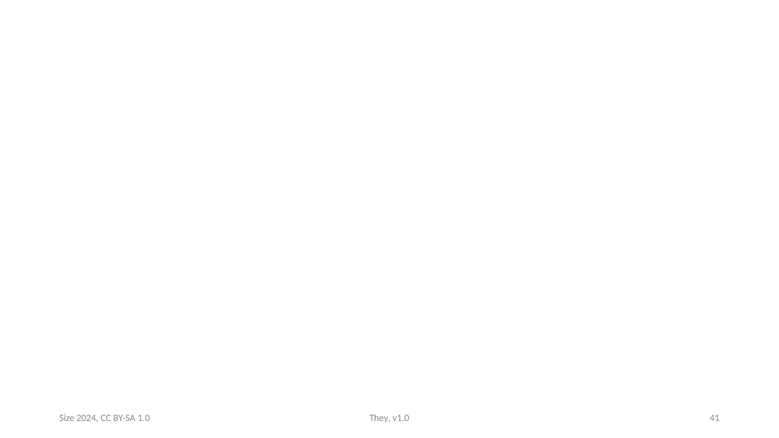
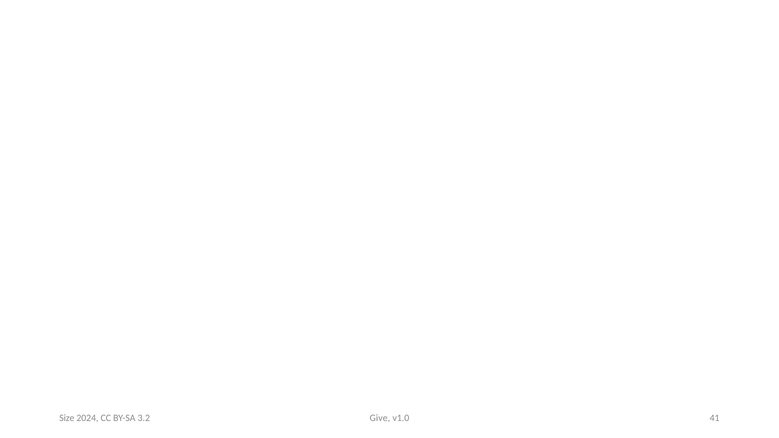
They: They -> Give (380, 418)
1.0: 1.0 -> 3.2 (144, 418)
